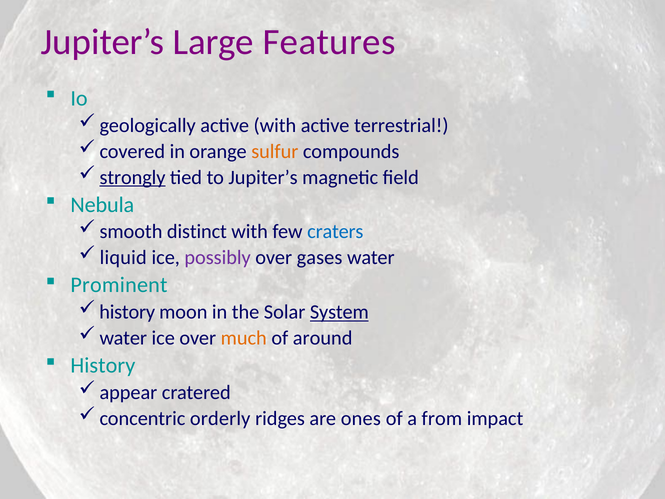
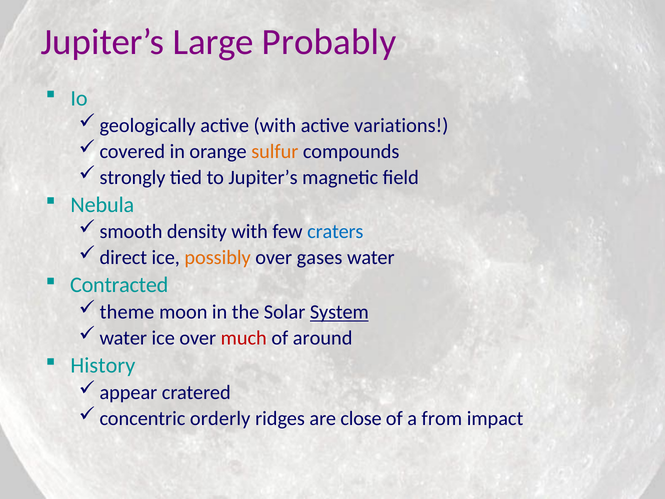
Features: Features -> Probably (329, 42)
terrestrial: terrestrial -> variations (401, 125)
strongly underline: present -> none (133, 177)
distinct: distinct -> density (197, 232)
liquid: liquid -> direct (123, 258)
possibly colour: purple -> orange (218, 258)
Prominent: Prominent -> Contracted (119, 285)
history: history -> theme (127, 312)
much colour: orange -> red (244, 338)
ones: ones -> close (361, 418)
